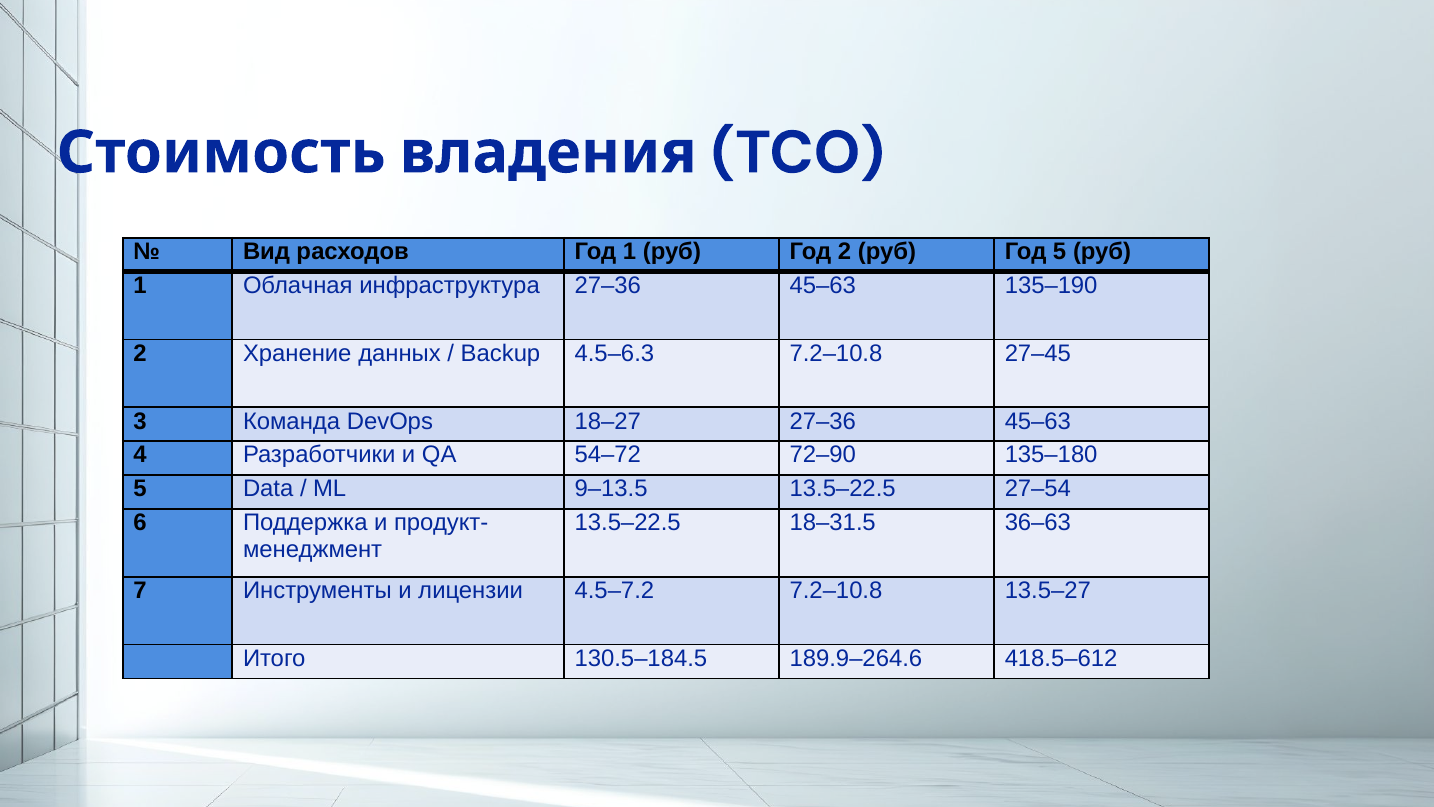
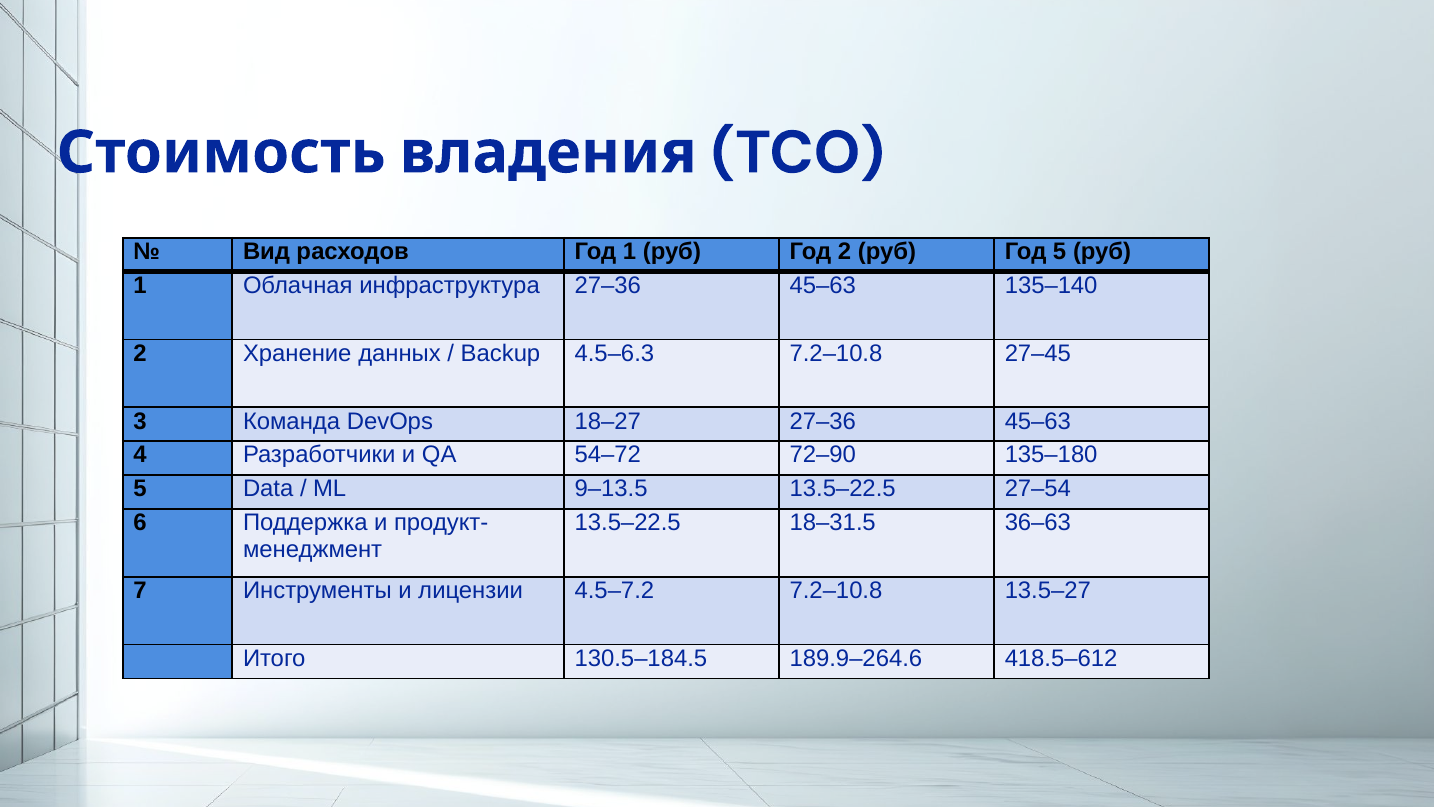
135–190: 135–190 -> 135–140 (1051, 285)
